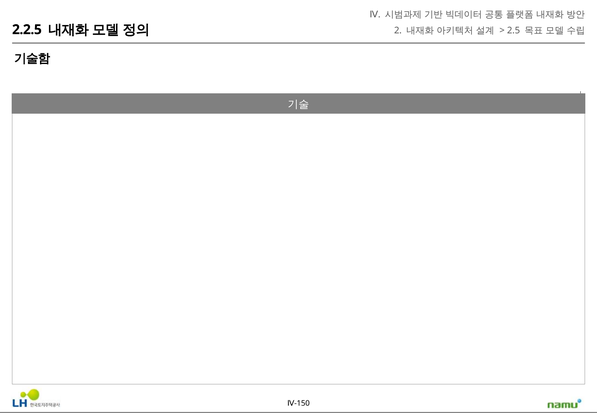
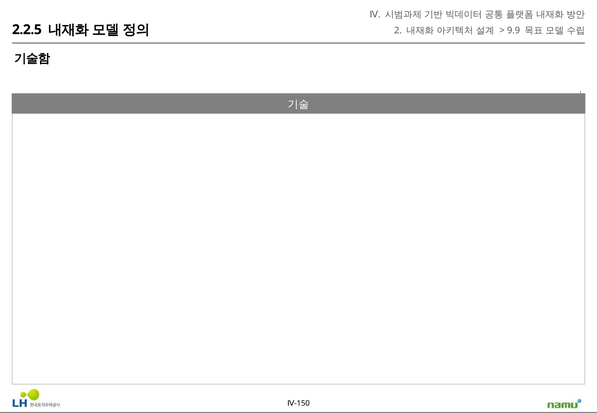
2.5: 2.5 -> 9.9 (514, 30)
